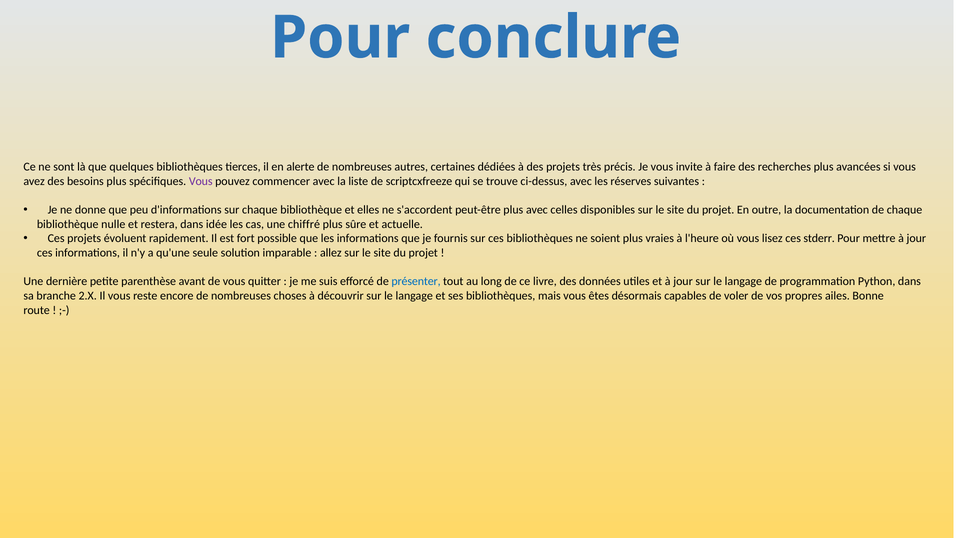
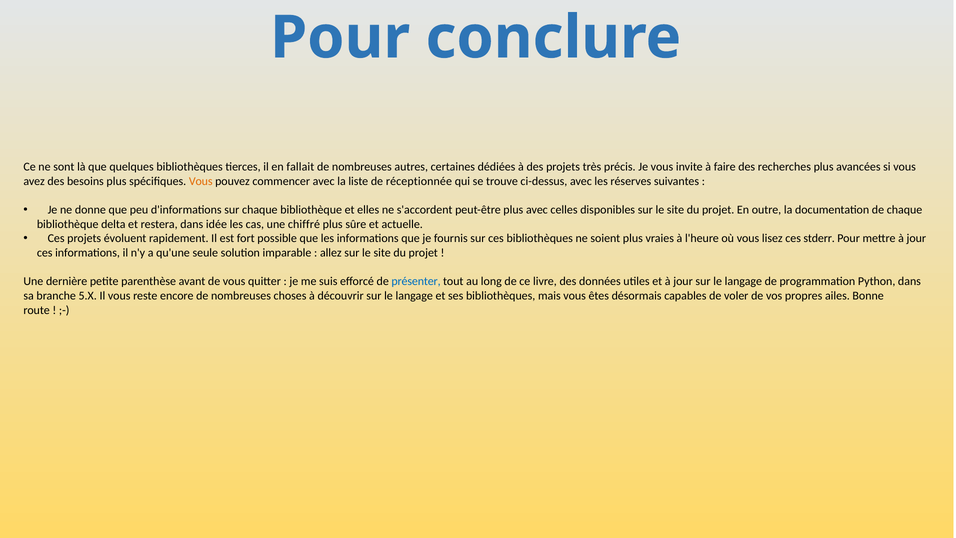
alerte: alerte -> fallait (300, 167)
Vous colour: purple -> orange (201, 181)
scriptcxfreeze: scriptcxfreeze -> réceptionnée (419, 181)
nulle: nulle -> delta (113, 224)
2.X: 2.X -> 5.X (88, 296)
